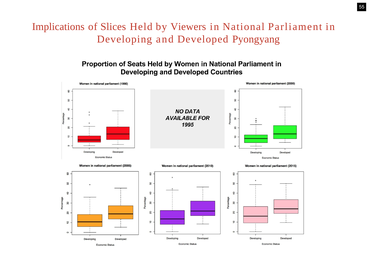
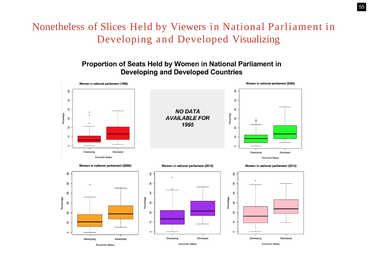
Implications: Implications -> Nonetheless (58, 27)
Pyongyang: Pyongyang -> Visualizing (256, 39)
